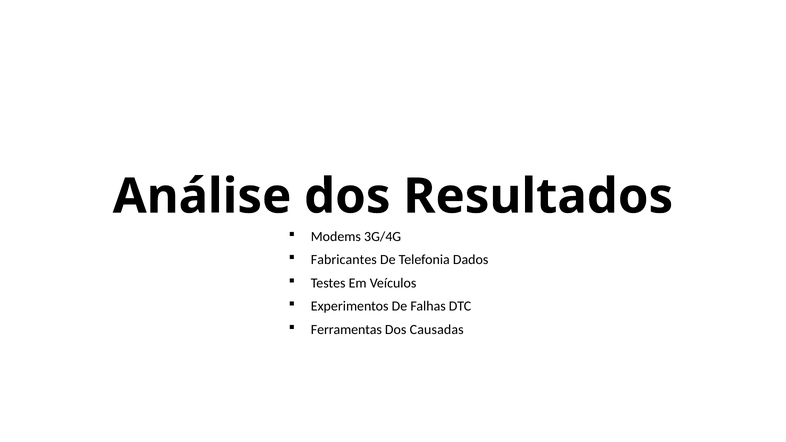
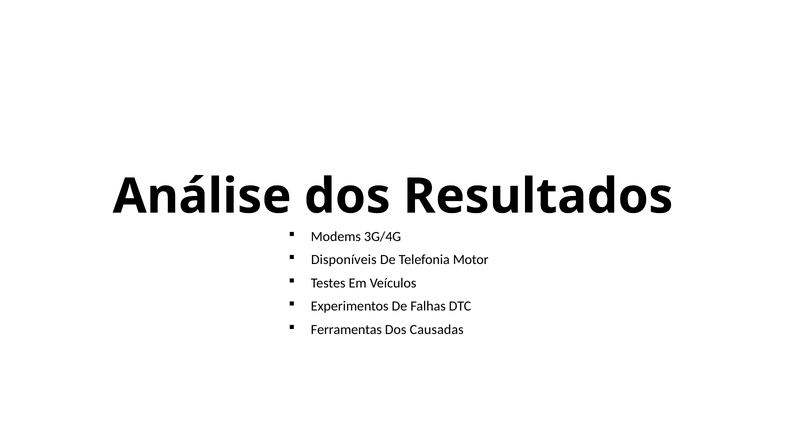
Fabricantes: Fabricantes -> Disponíveis (344, 260)
Dados: Dados -> Motor (471, 260)
